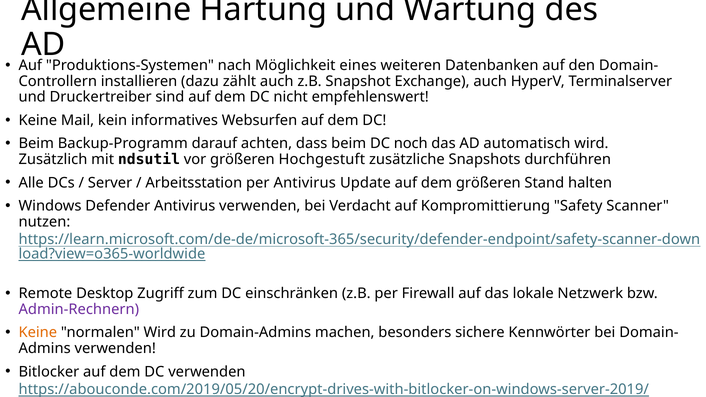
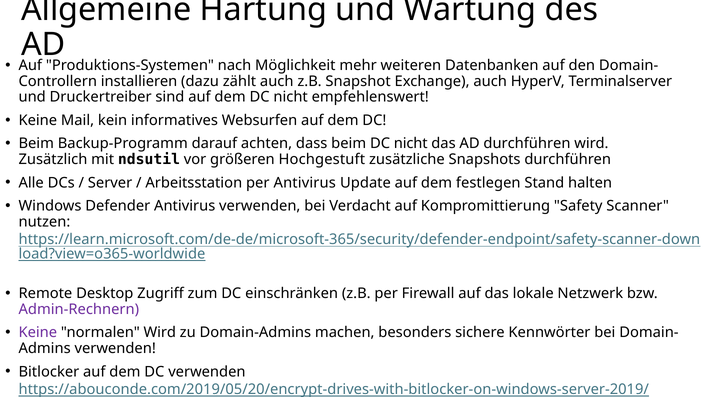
eines: eines -> mehr (358, 65)
beim DC noch: noch -> nicht (411, 144)
AD automatisch: automatisch -> durchführen (527, 144)
dem größeren: größeren -> festlegen (488, 183)
Keine colour: orange -> purple (38, 333)
